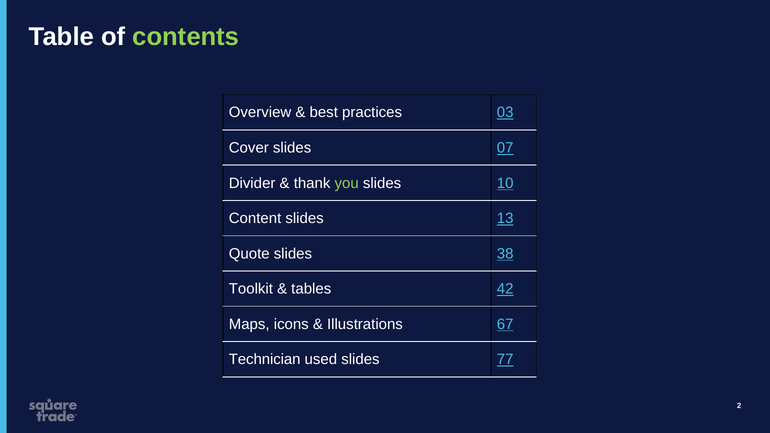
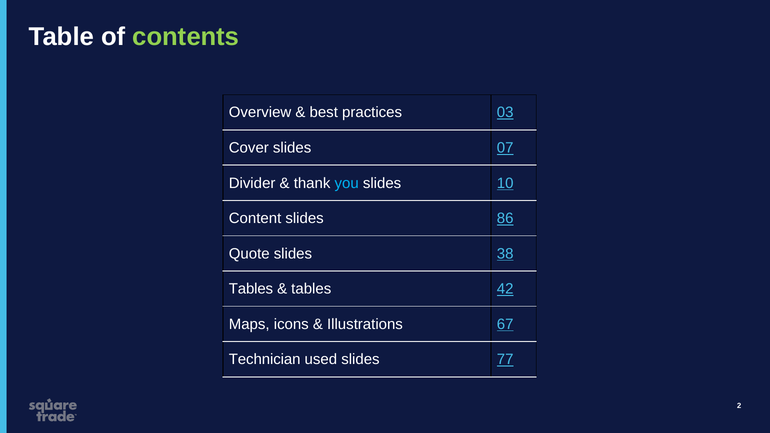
you colour: light green -> light blue (347, 183)
13: 13 -> 86 (505, 218)
Toolkit: Toolkit -> Tables (251, 289)
